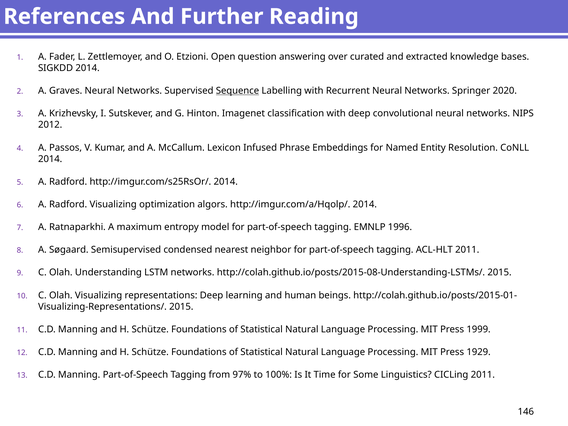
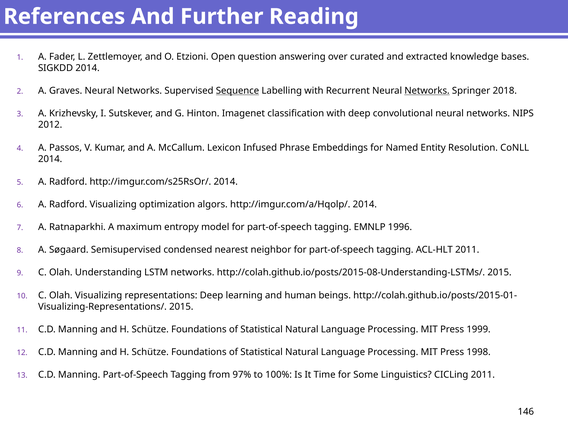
Networks underline: none -> present (427, 91)
2020: 2020 -> 2018 (505, 91)
1929: 1929 -> 1998 (479, 352)
